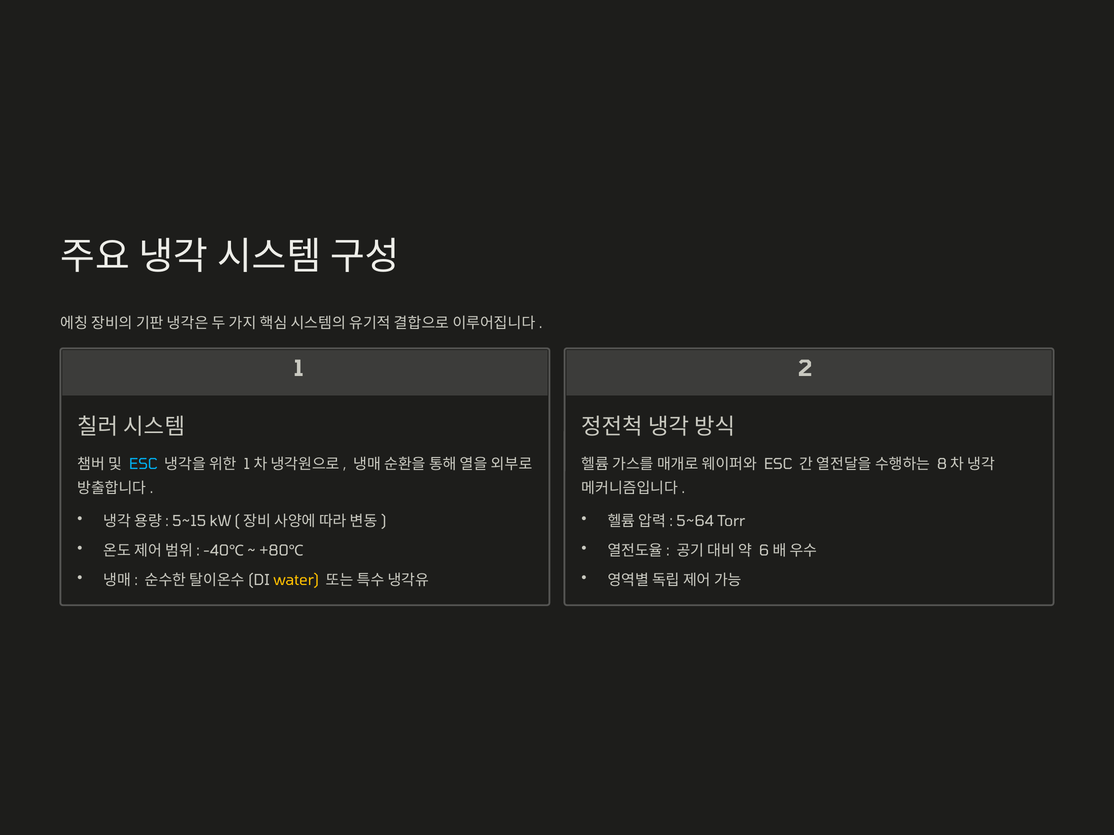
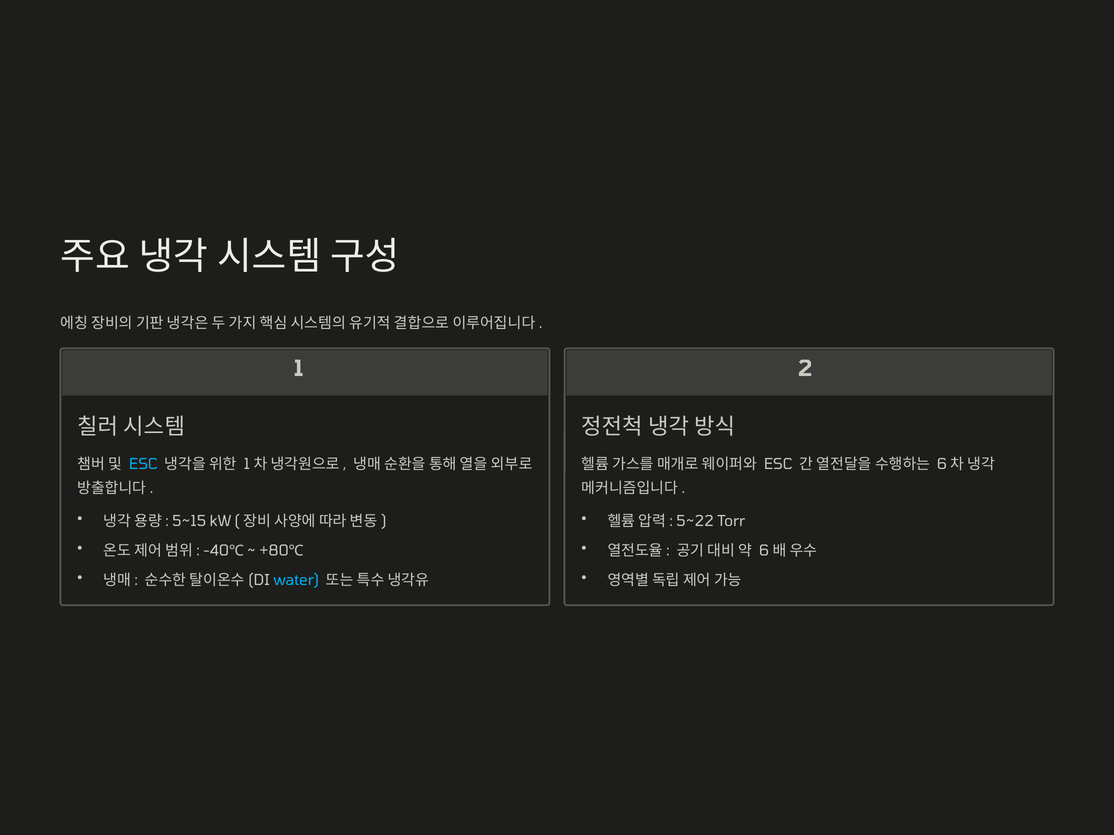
8: 8 -> 6 (942, 464)
5~64: 5~64 -> 5~22 (695, 522)
water colour: yellow -> light blue (296, 581)
